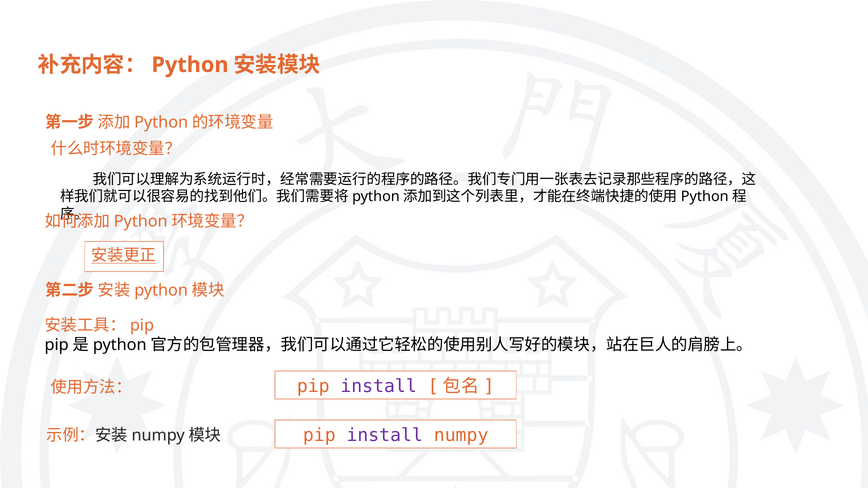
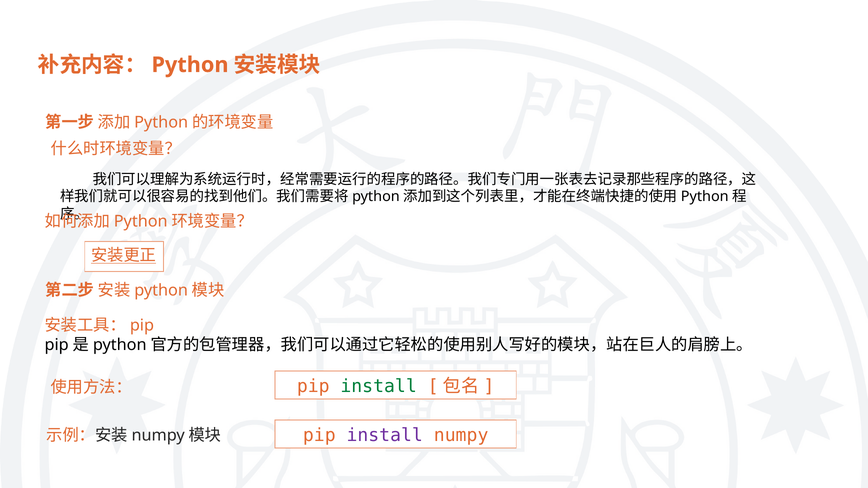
install colour: purple -> green (379, 386)
